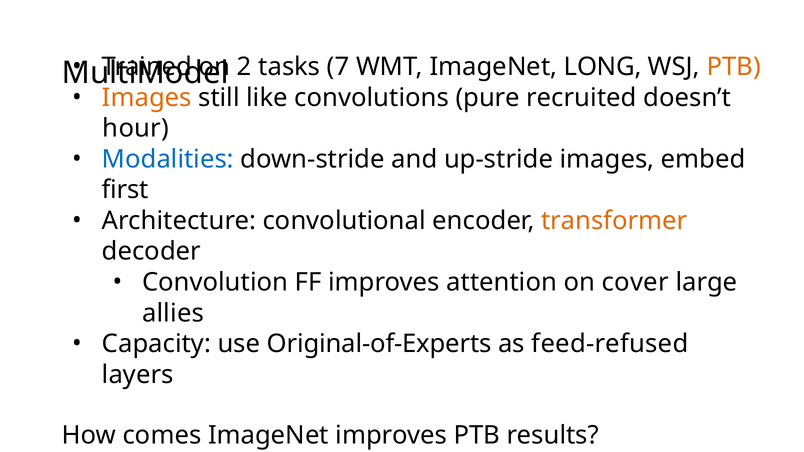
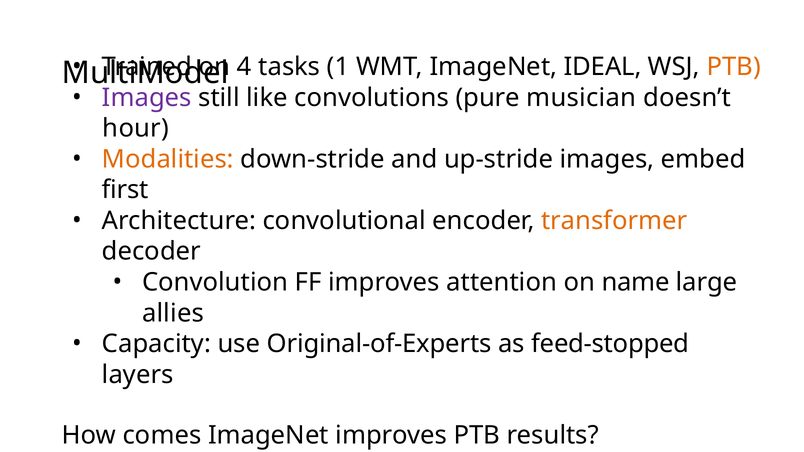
2: 2 -> 4 (244, 67)
7: 7 -> 1 (338, 67)
LONG: LONG -> IDEAL (603, 67)
Images colour: orange -> purple (147, 98)
recruited: recruited -> musician (581, 98)
Modalities colour: blue -> orange (168, 159)
cover: cover -> name (636, 282)
feed-refused: feed-refused -> feed-stopped (610, 344)
